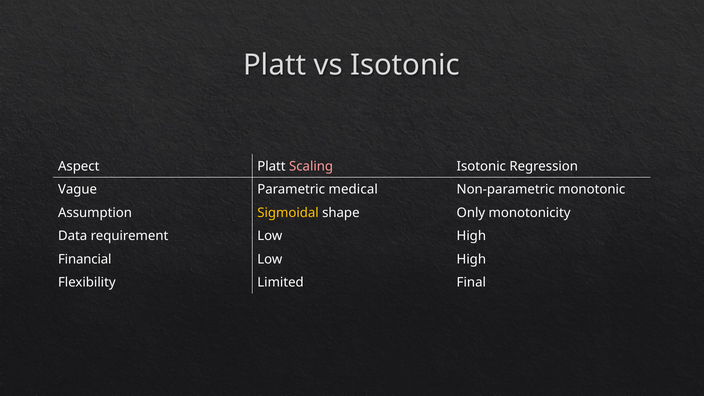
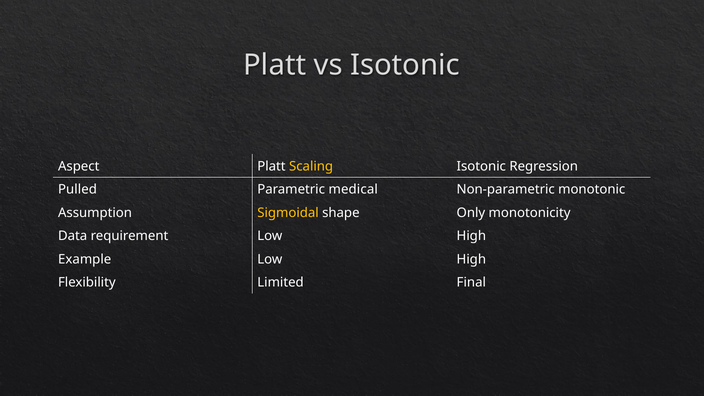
Scaling colour: pink -> yellow (311, 166)
Vague: Vague -> Pulled (77, 189)
Financial: Financial -> Example (85, 259)
